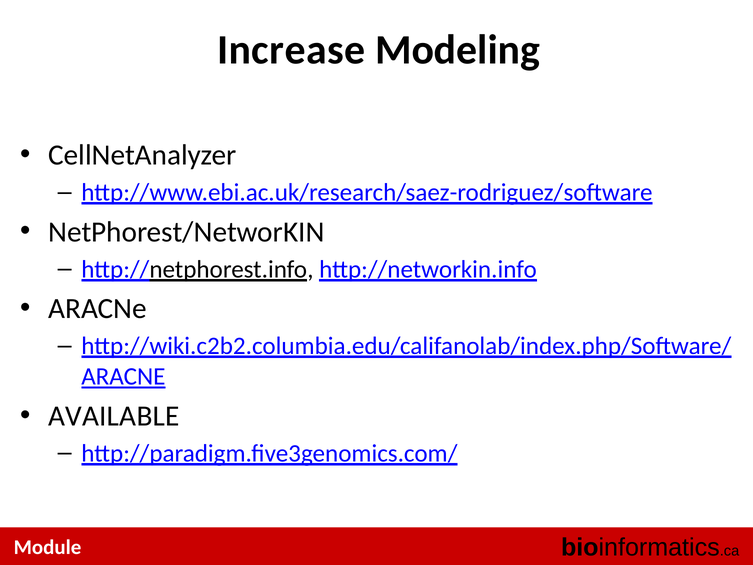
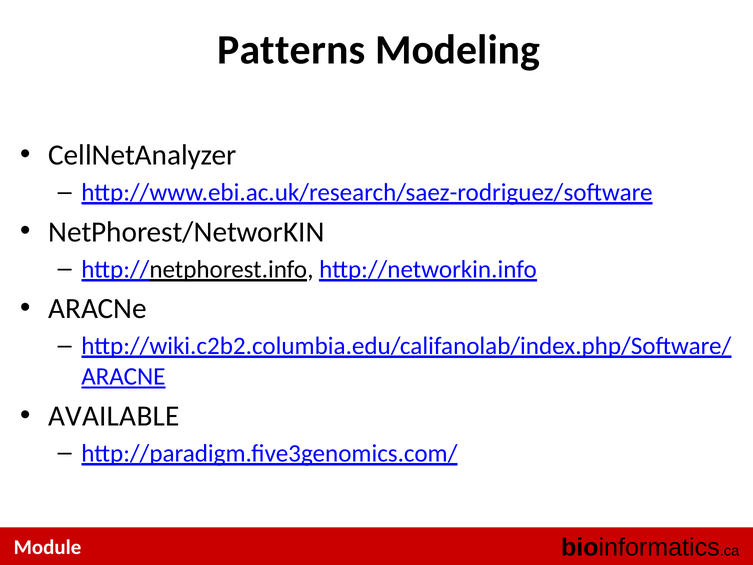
Increase: Increase -> Patterns (291, 50)
